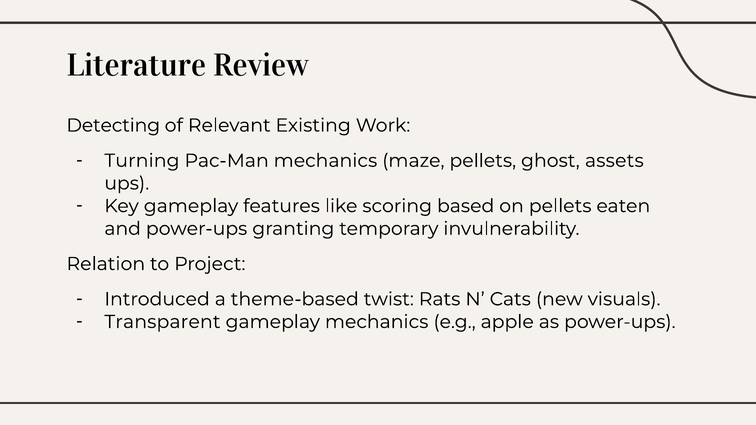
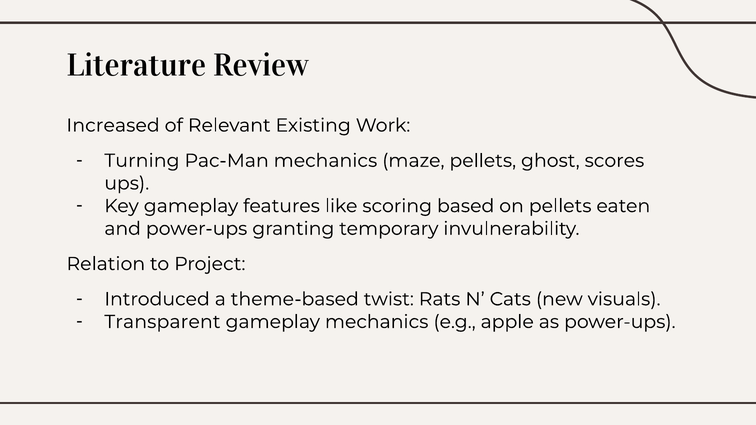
Detecting: Detecting -> Increased (113, 125)
assets: assets -> scores (614, 161)
